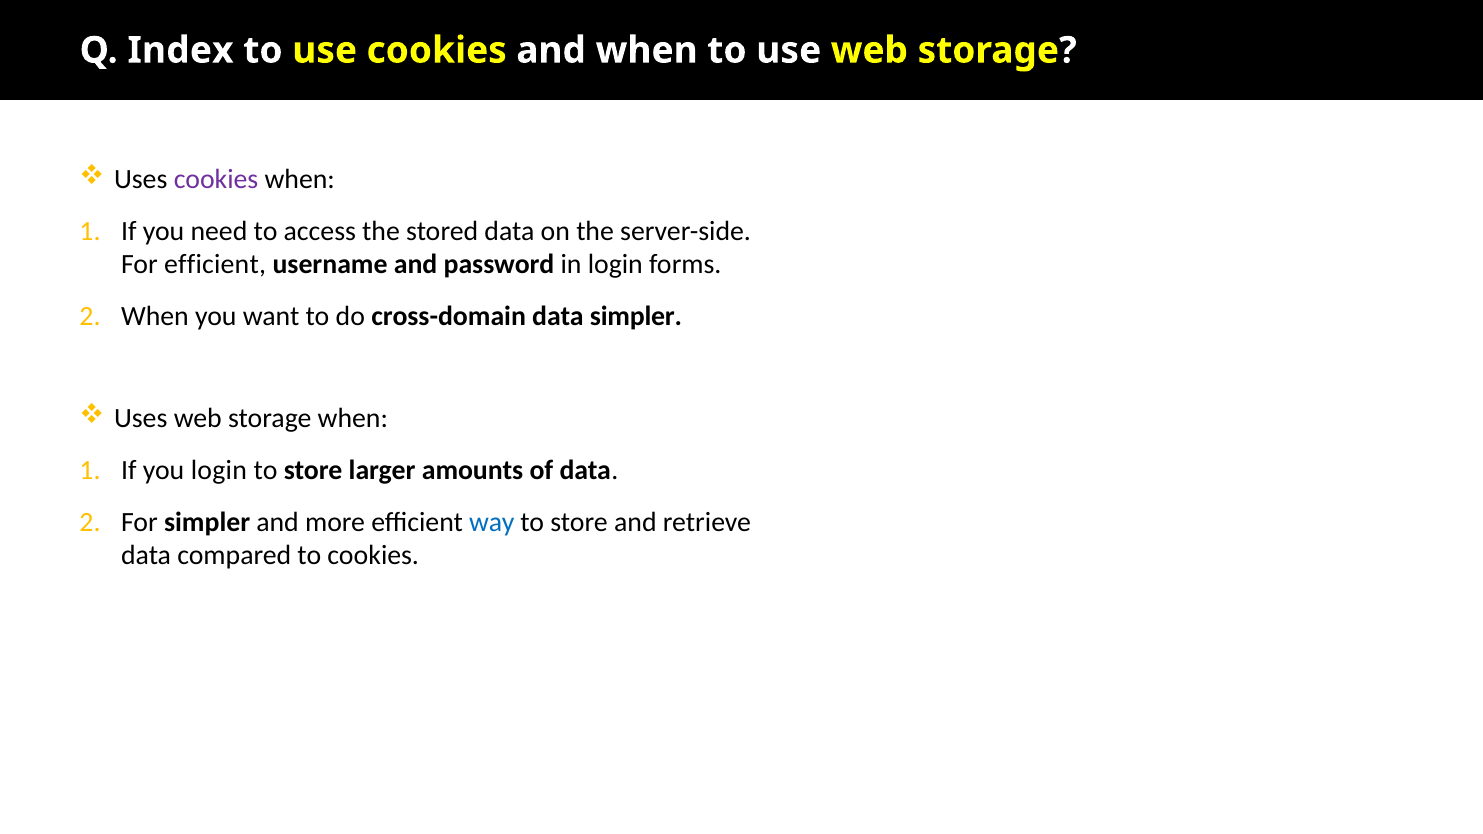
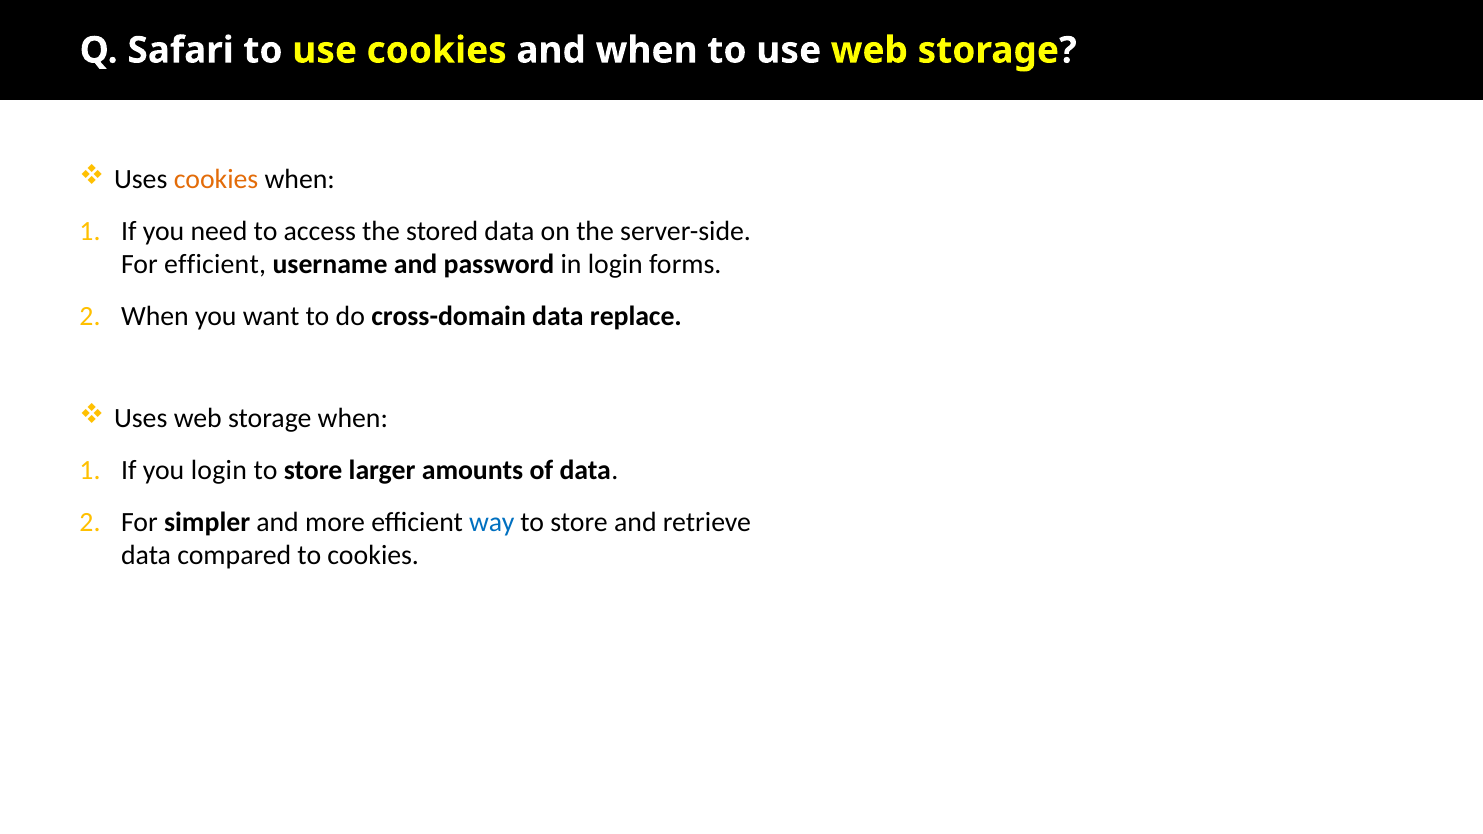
Index: Index -> Safari (181, 50)
cookies colour: purple -> orange (216, 180)
data simpler: simpler -> replace (636, 317)
